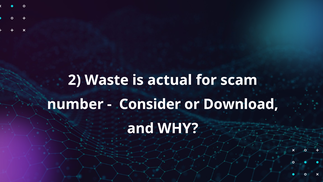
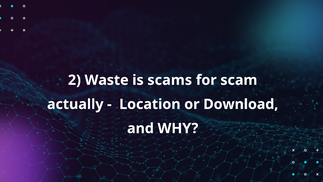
actual: actual -> scams (170, 80)
number: number -> actually (75, 104)
Consider: Consider -> Location (150, 104)
